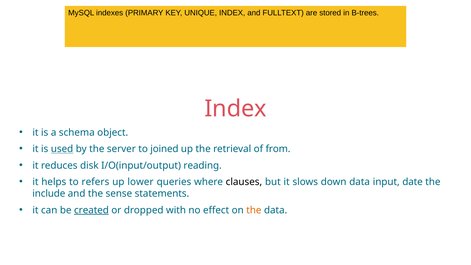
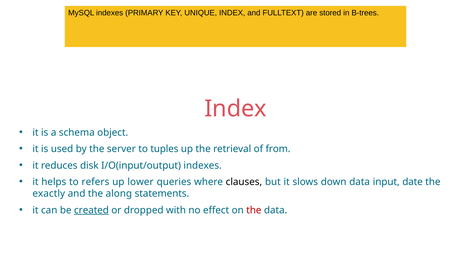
used underline: present -> none (62, 149)
joined: joined -> tuples (164, 149)
I/O(input/output reading: reading -> indexes (203, 165)
include: include -> exactly (49, 194)
sense: sense -> along (119, 194)
the colour: orange -> red (254, 210)
